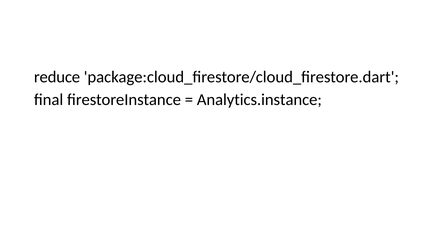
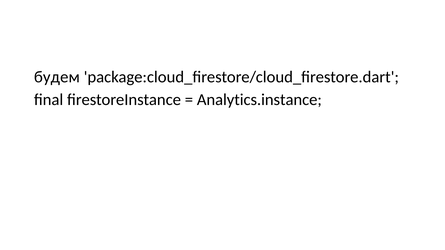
reduce: reduce -> будем (57, 77)
